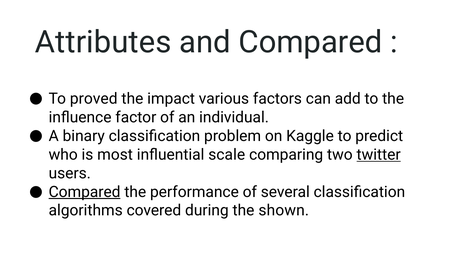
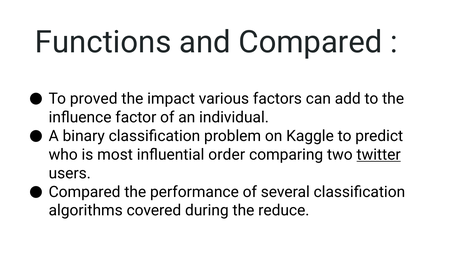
Attributes: Attributes -> Functions (103, 42)
scale: scale -> order (227, 155)
Compared underline: present -> none (85, 192)
shown: shown -> reduce (284, 211)
